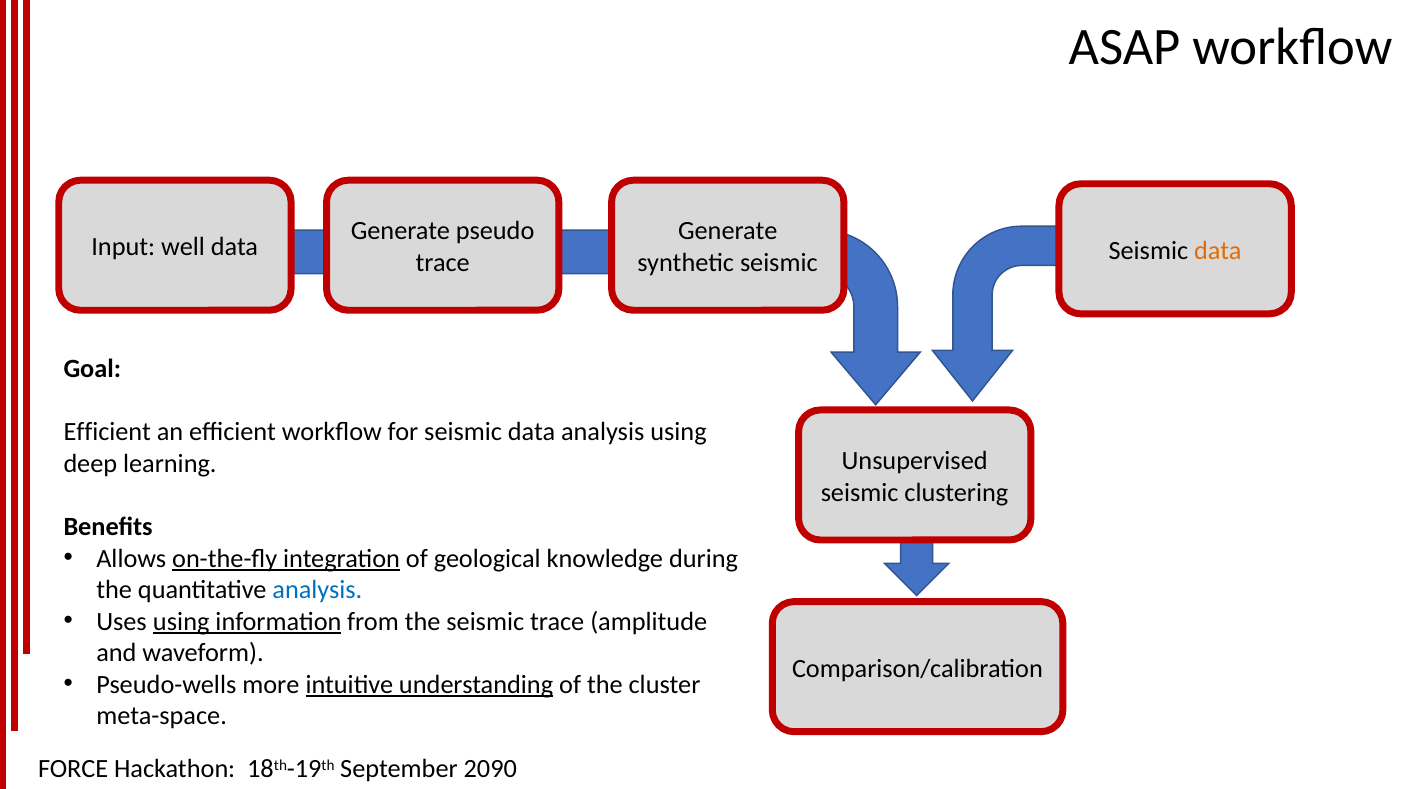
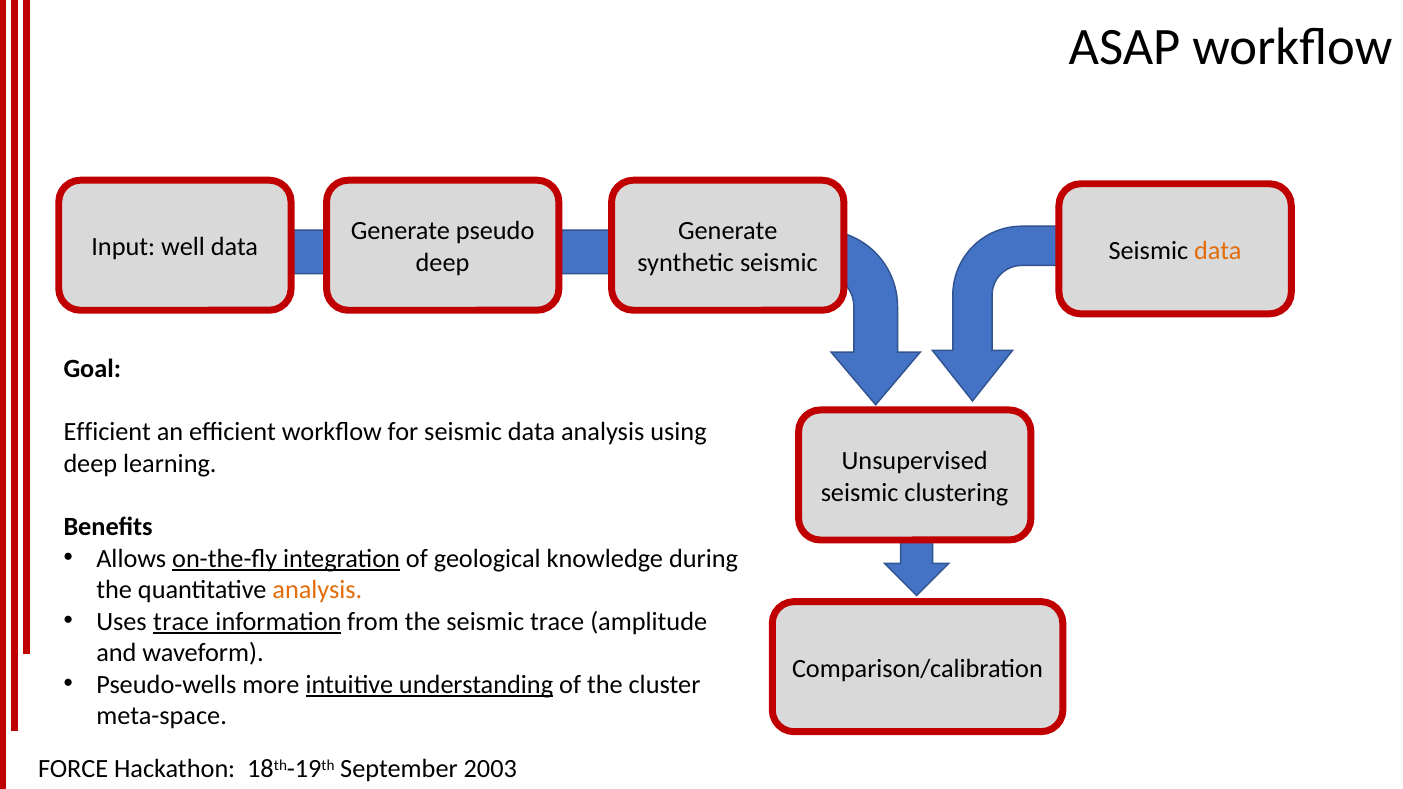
trace: trace -> deep (443, 263)
analysis colour: blue -> orange (317, 590)
Uses using: using -> trace (181, 622)
2090: 2090 -> 2003 (490, 769)
